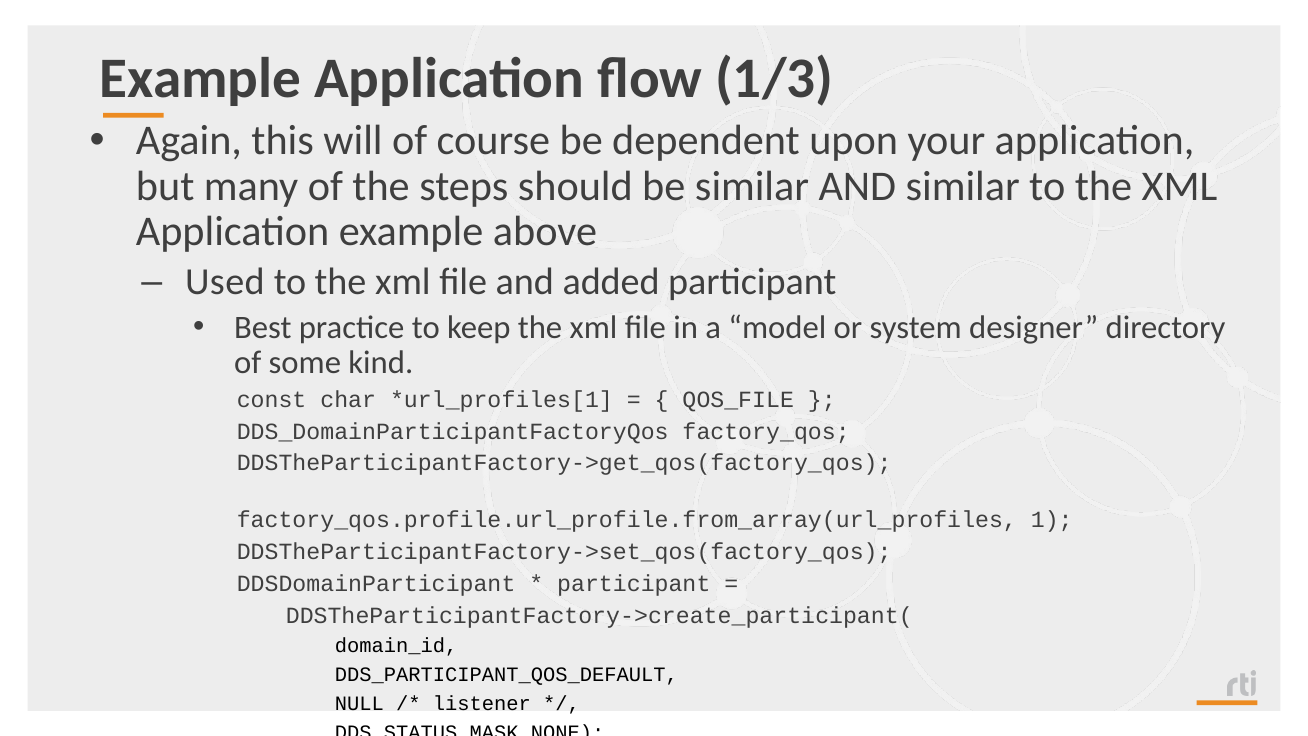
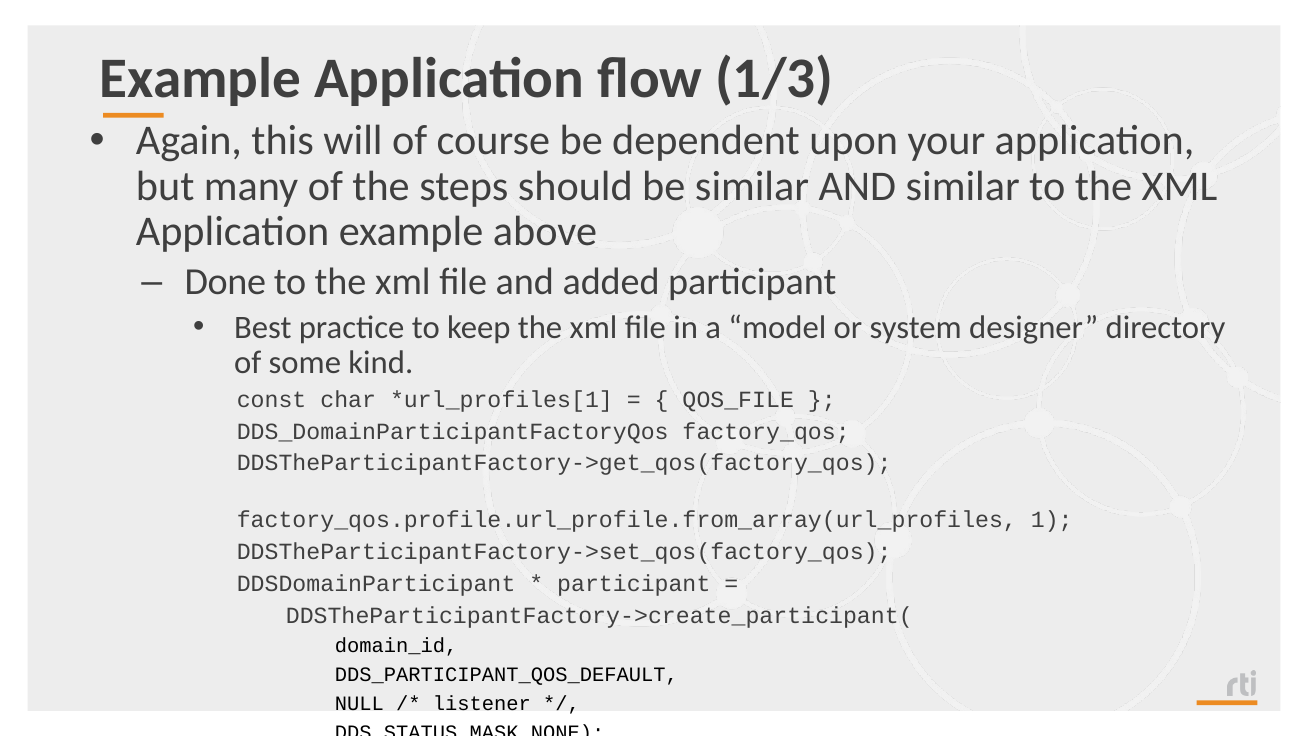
Used: Used -> Done (225, 282)
